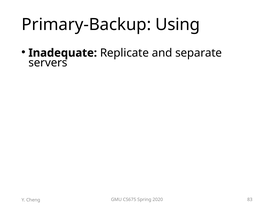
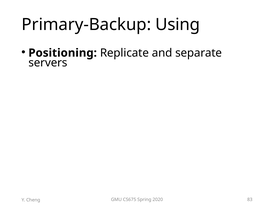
Inadequate: Inadequate -> Positioning (63, 53)
